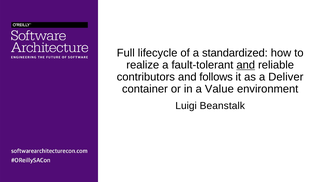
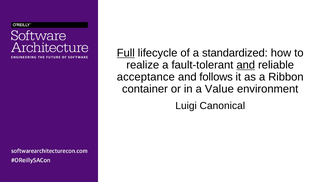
Full underline: none -> present (126, 53)
contributors: contributors -> acceptance (146, 77)
Deliver: Deliver -> Ribbon (286, 77)
Beanstalk: Beanstalk -> Canonical (222, 106)
